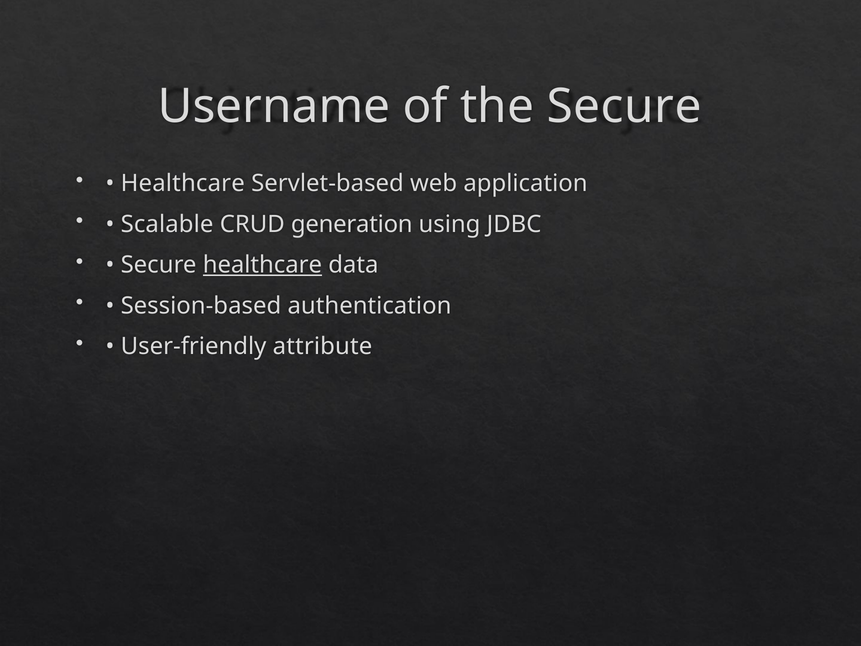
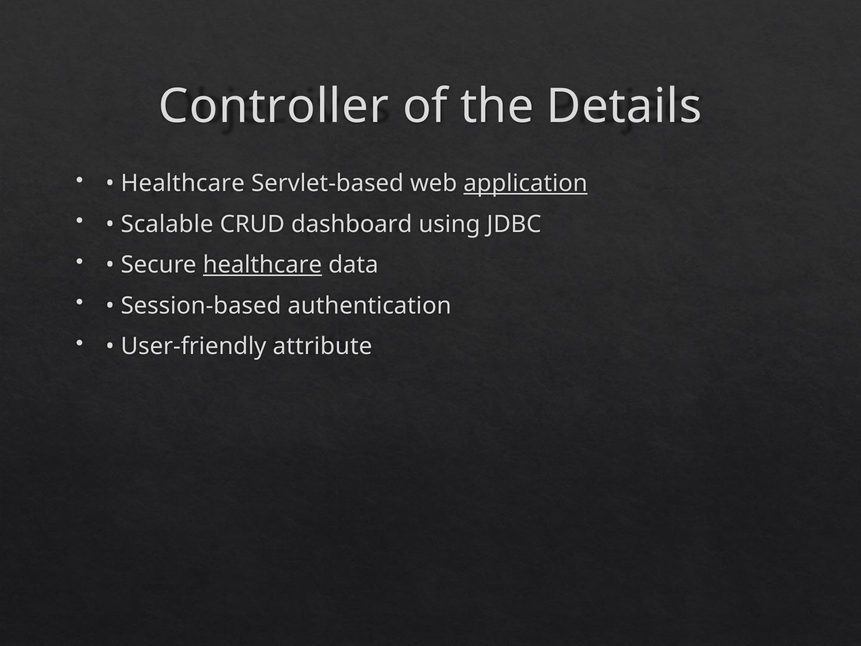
Username: Username -> Controller (274, 106)
the Secure: Secure -> Details (624, 106)
application underline: none -> present (526, 183)
generation: generation -> dashboard (352, 224)
